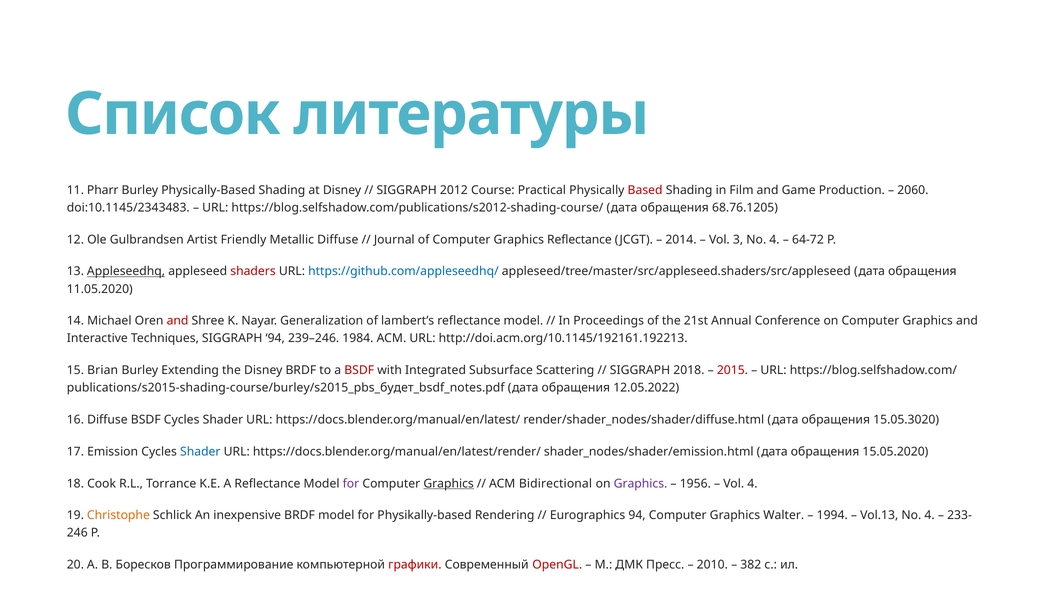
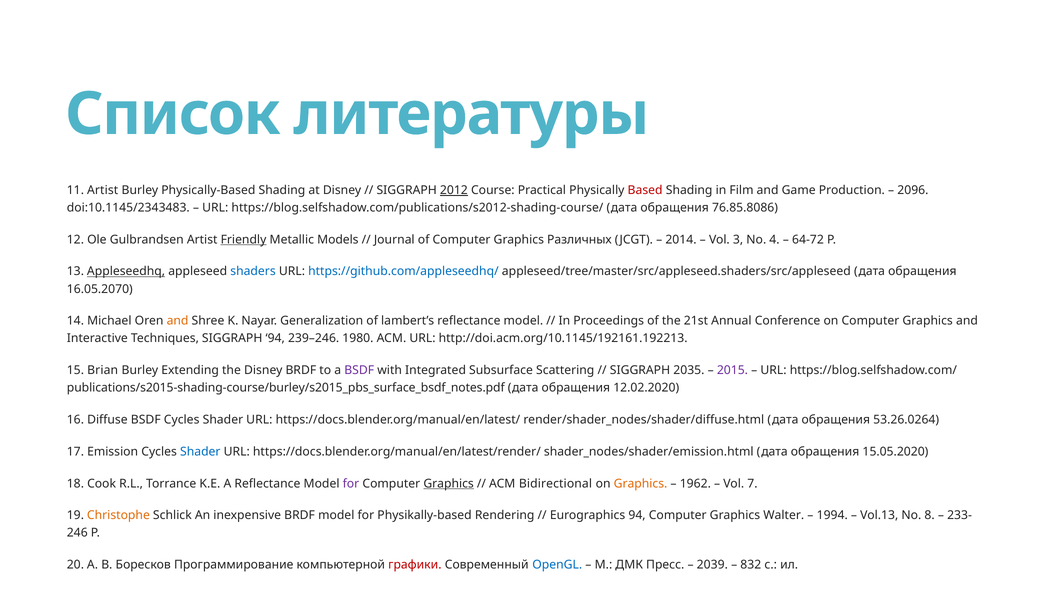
11 Pharr: Pharr -> Artist (103, 190)
2012 underline: none -> present (454, 190)
2060: 2060 -> 2096 (913, 190)
68.76.1205: 68.76.1205 -> 76.85.8086 (745, 208)
Friendly underline: none -> present (243, 240)
Metallic Diffuse: Diffuse -> Models (338, 240)
Graphics Reflectance: Reflectance -> Различных (579, 240)
shaders colour: red -> blue (253, 271)
11.05.2020: 11.05.2020 -> 16.05.2070 (100, 289)
and colour: red -> orange (178, 321)
1984: 1984 -> 1980 (358, 338)
BSDF colour: red -> purple (359, 370)
2018: 2018 -> 2035 (689, 370)
2015 colour: red -> purple (732, 370)
publications/s2015-shading-course/burley/s2015_pbs_будет_bsdf_notes.pdf: publications/s2015-shading-course/burley/s2015_pbs_будет_bsdf_notes.pdf -> publications/s2015-shading-course/burley/s2015_pbs_surface_bsdf_notes.pdf (286, 388)
12.05.2022: 12.05.2022 -> 12.02.2020 (646, 388)
15.05.3020: 15.05.3020 -> 53.26.0264 (906, 420)
Graphics colour: purple -> orange (641, 483)
1956: 1956 -> 1962 (695, 483)
Vol 4: 4 -> 7 (752, 483)
Vol.13 No 4: 4 -> 8 (930, 515)
OpenGL colour: red -> blue (557, 565)
2010: 2010 -> 2039 (712, 565)
382: 382 -> 832 (751, 565)
